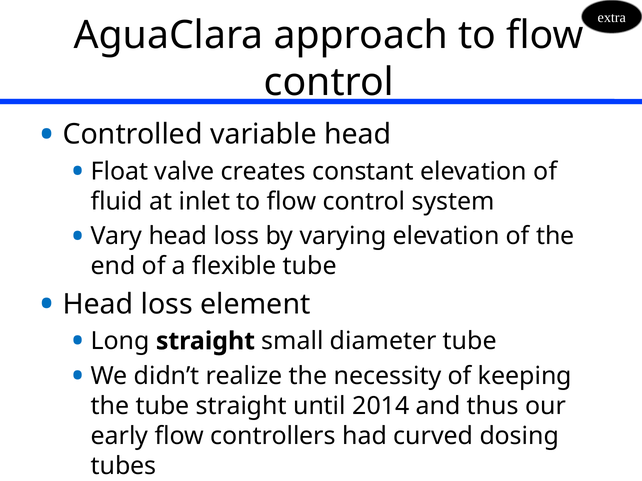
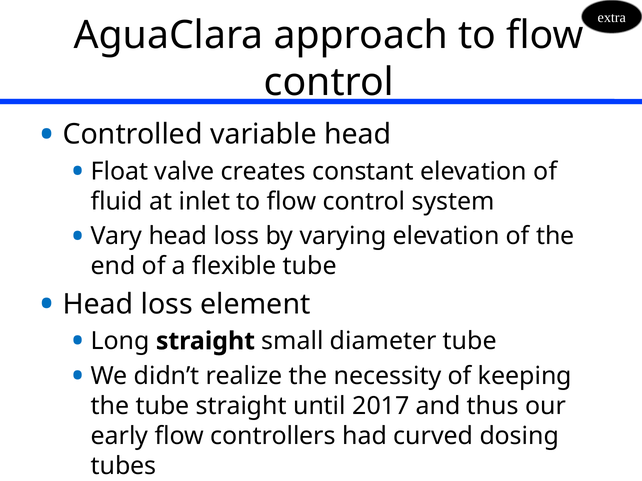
2014: 2014 -> 2017 (381, 406)
